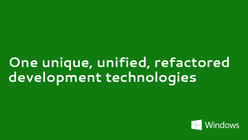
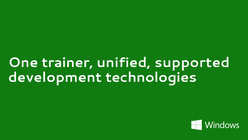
unique: unique -> trainer (67, 62)
refactored: refactored -> supported (192, 62)
